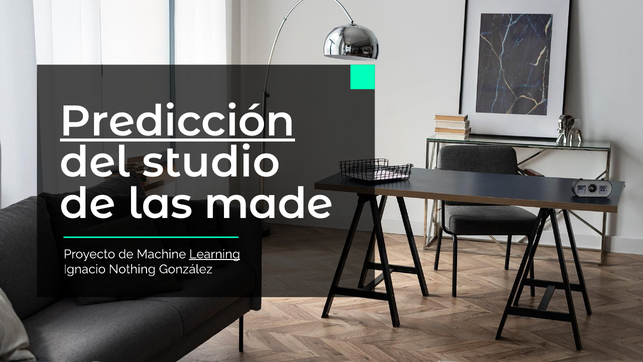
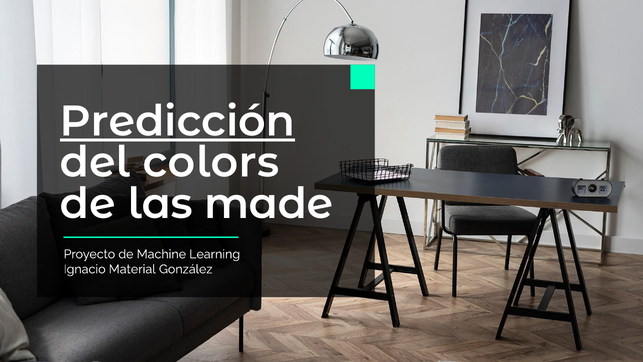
studio: studio -> colors (211, 163)
Learning underline: present -> none (215, 254)
Nothing: Nothing -> Material (132, 269)
